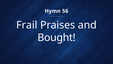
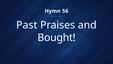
Frail: Frail -> Past (27, 25)
